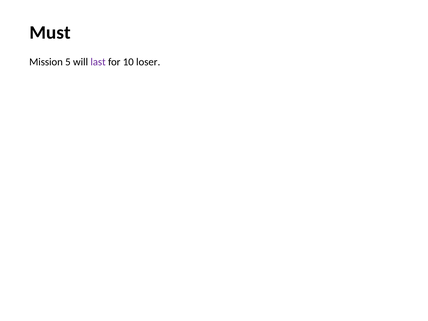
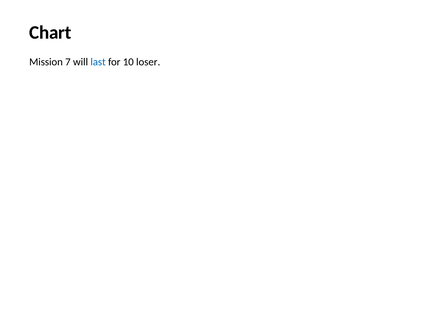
Must: Must -> Chart (50, 33)
5: 5 -> 7 (68, 62)
last colour: purple -> blue (98, 62)
